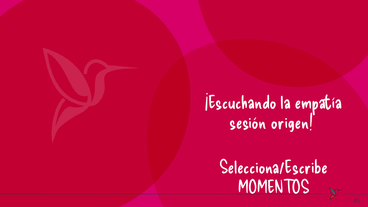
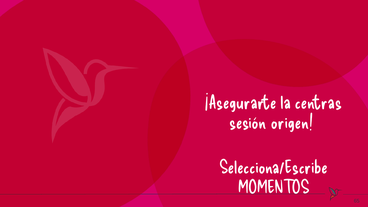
¡Escuchando: ¡Escuchando -> ¡Asegurarte (241, 103)
empatía: empatía -> centras (318, 103)
